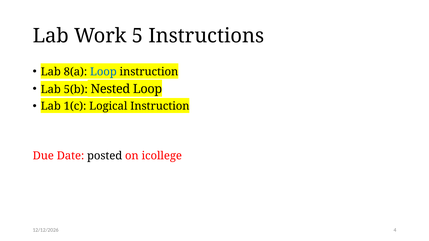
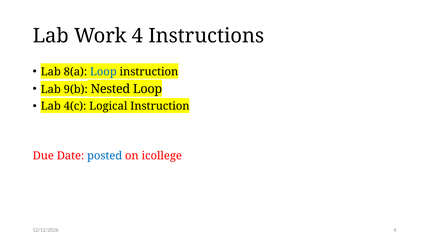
Work 5: 5 -> 4 (138, 36)
5(b: 5(b -> 9(b (76, 90)
1(c: 1(c -> 4(c (75, 106)
posted colour: black -> blue (105, 156)
